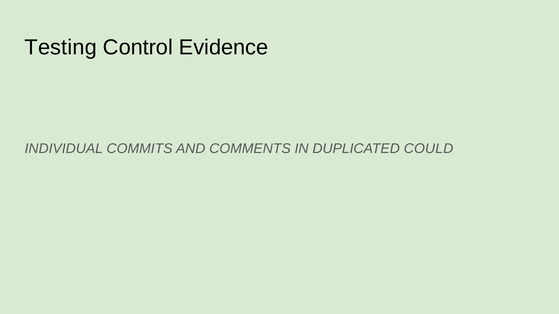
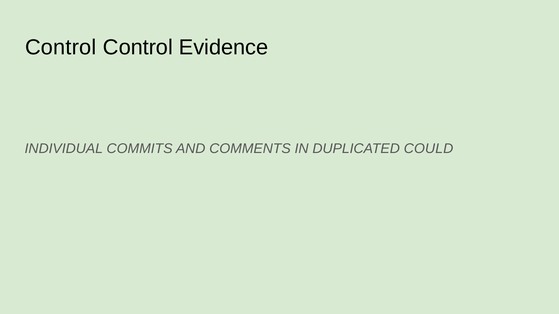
Testing: Testing -> Control (61, 47)
